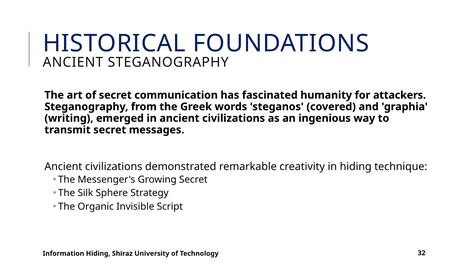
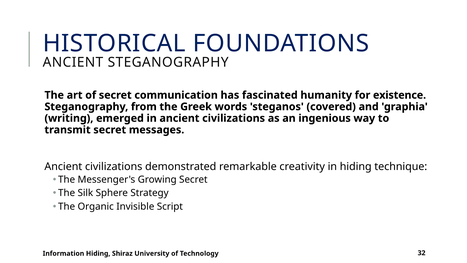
attackers: attackers -> existence (400, 95)
